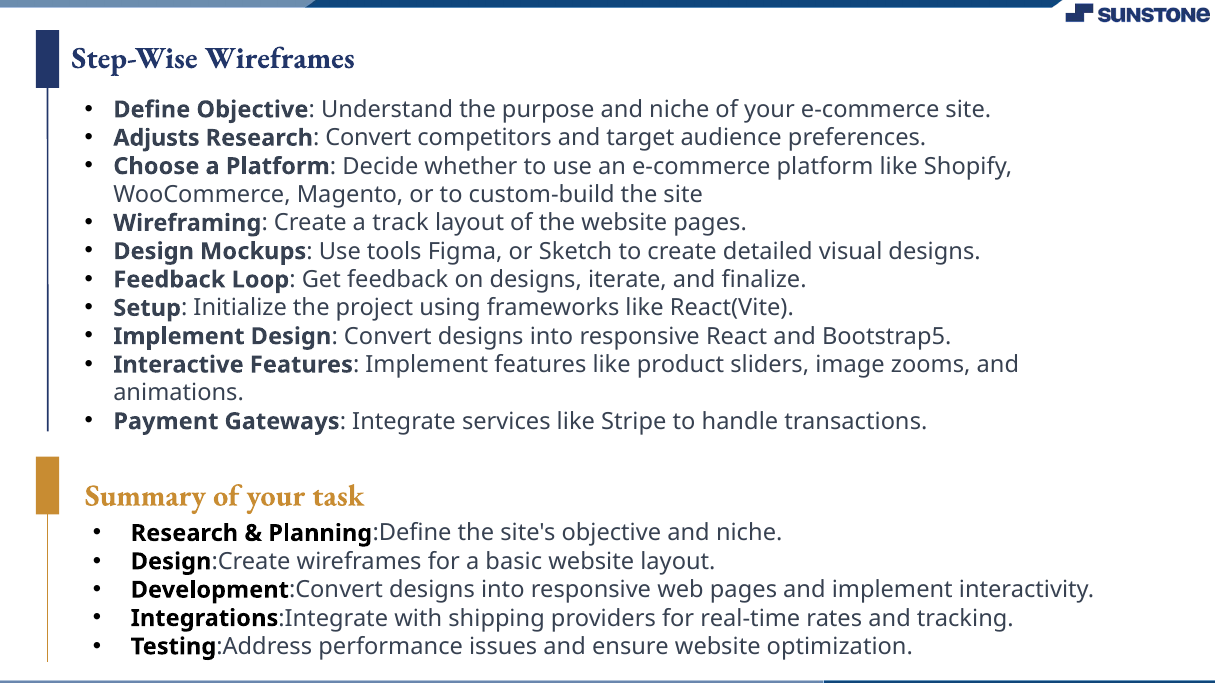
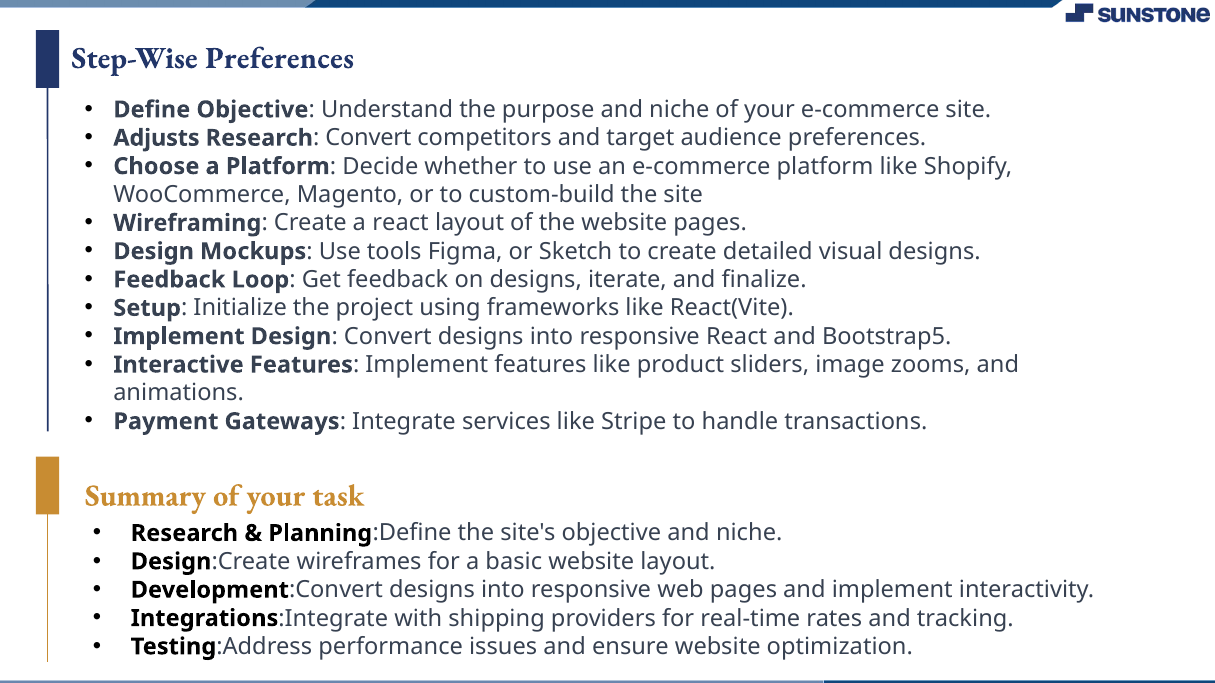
Step-Wise Wireframes: Wireframes -> Preferences (280, 58)
a track: track -> react (401, 223)
